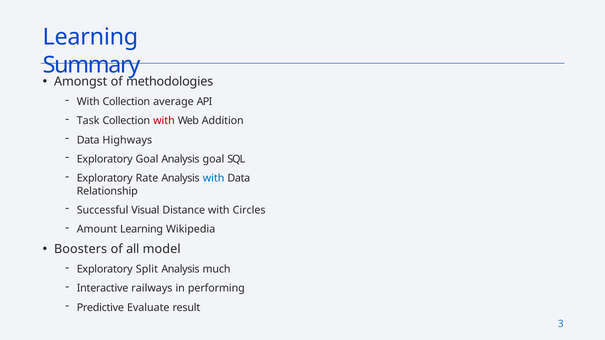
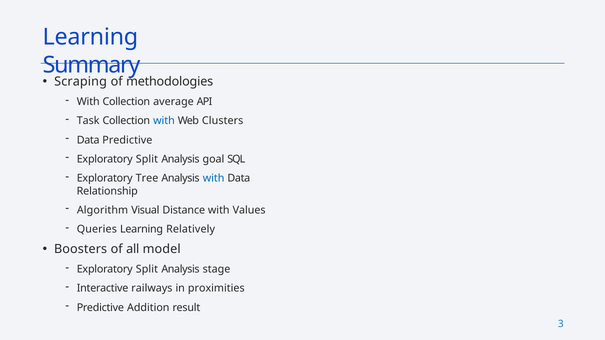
Amongst: Amongst -> Scraping (81, 82)
with colour: red -> blue (164, 121)
Addition: Addition -> Clusters (223, 121)
Data Highways: Highways -> Predictive (127, 140)
Goal: Goal -> Split (147, 159)
Rate: Rate -> Tree (147, 178)
Successful: Successful -> Algorithm (103, 210)
Circles: Circles -> Values (249, 210)
Amount: Amount -> Queries (97, 229)
Wikipedia: Wikipedia -> Relatively (191, 229)
much: much -> stage (216, 270)
performing: performing -> proximities (216, 289)
Evaluate: Evaluate -> Addition (148, 308)
